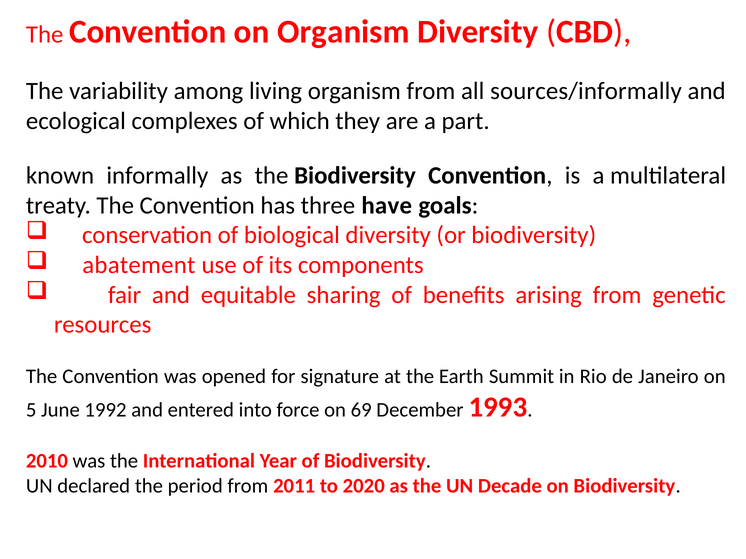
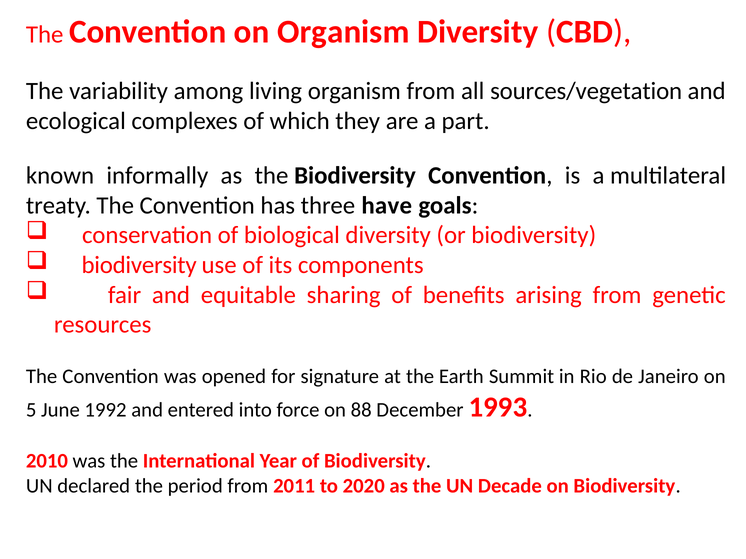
sources/informally: sources/informally -> sources/vegetation (586, 91)
abatement: abatement -> biodiversity (139, 265)
69: 69 -> 88 (361, 410)
